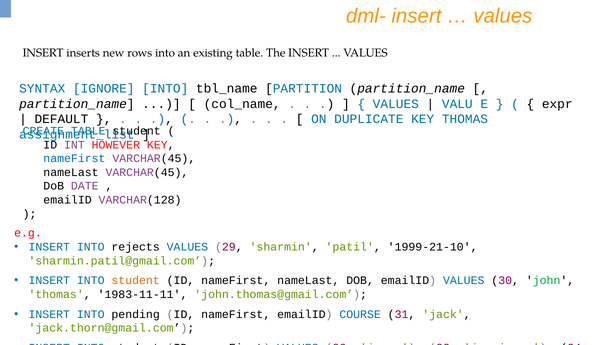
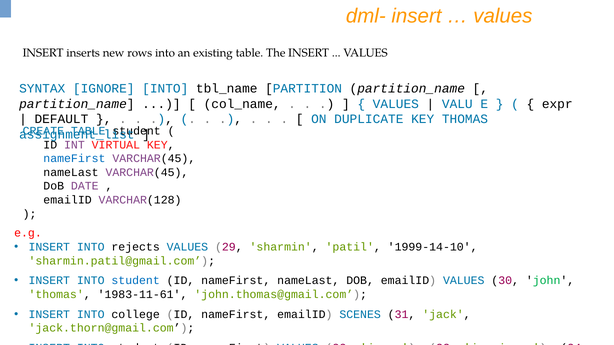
HOWEVER: HOWEVER -> VIRTUAL (116, 145)
1999-21-10: 1999-21-10 -> 1999-14-10 (433, 247)
student colour: orange -> blue (136, 281)
1983-11-11: 1983-11-11 -> 1983-11-61 (143, 295)
pending: pending -> college (136, 315)
COURSE: COURSE -> SCENES (360, 315)
